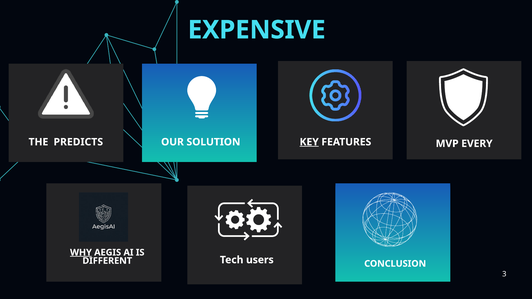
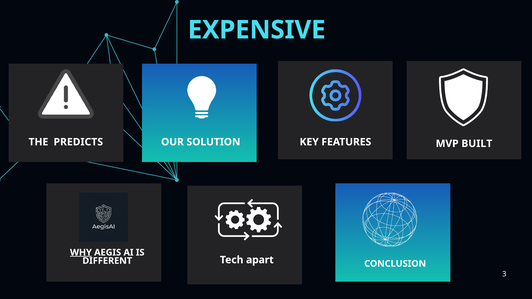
KEY underline: present -> none (309, 142)
EVERY: EVERY -> BUILT (477, 144)
users: users -> apart (260, 260)
